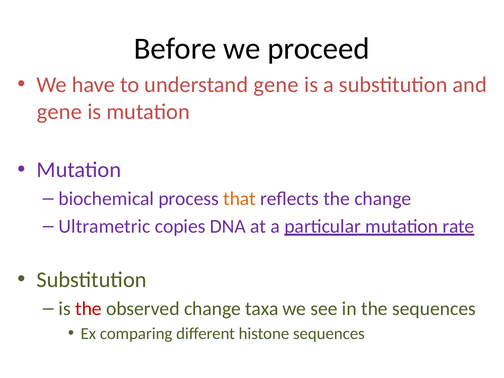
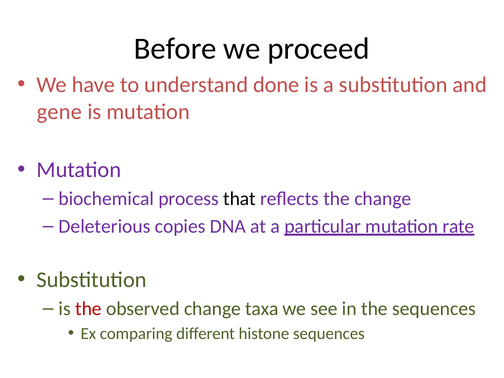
understand gene: gene -> done (276, 85)
that colour: orange -> black (240, 199)
Ultrametric: Ultrametric -> Deleterious (105, 226)
